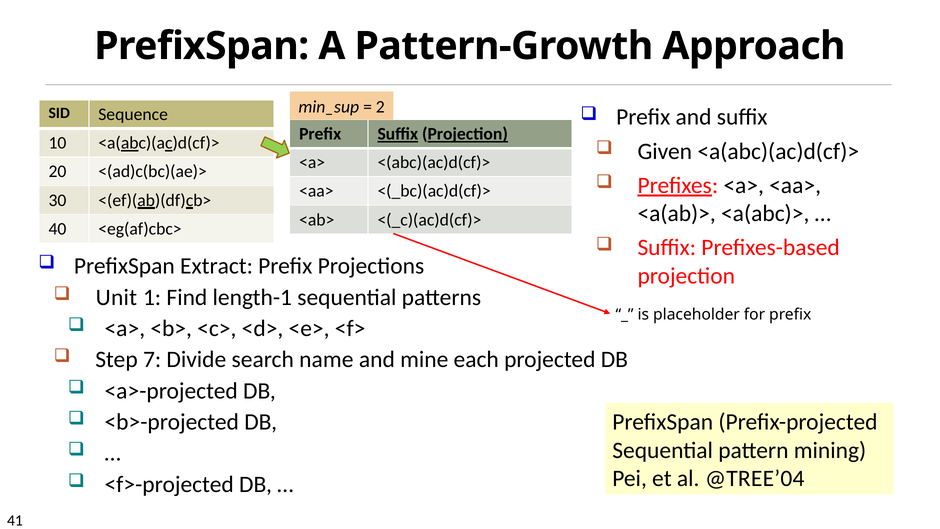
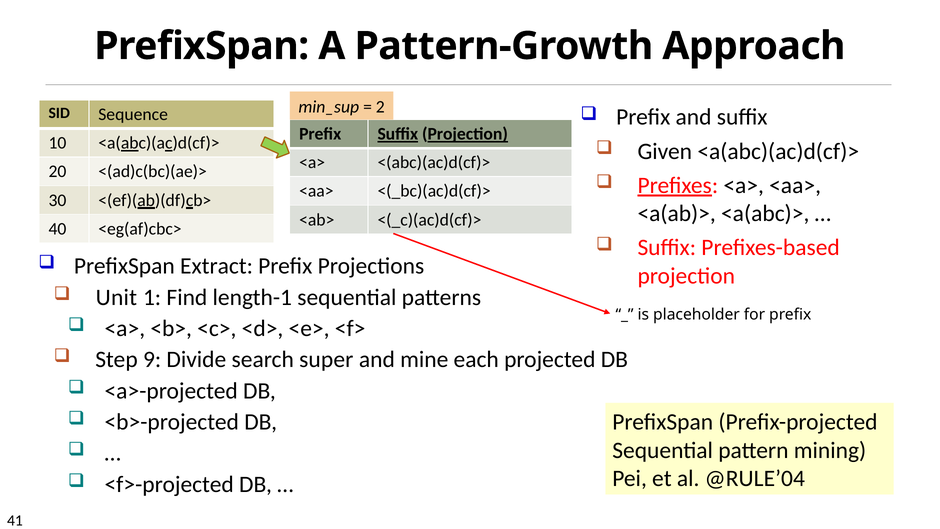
7: 7 -> 9 (152, 359)
name: name -> super (326, 359)
@TREE’04: @TREE’04 -> @RULE’04 (755, 478)
